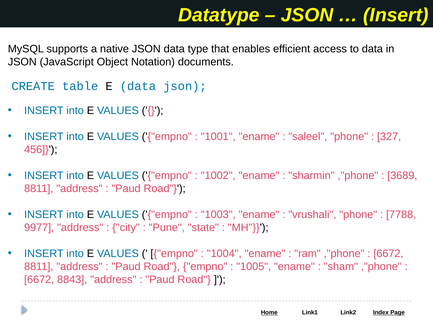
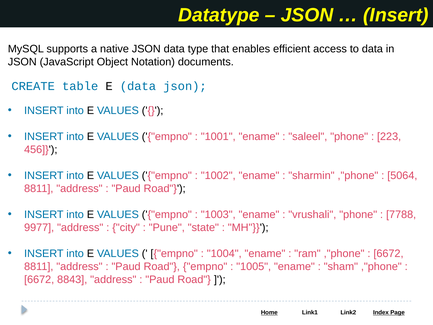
327: 327 -> 223 (389, 136)
3689: 3689 -> 5064 (402, 175)
